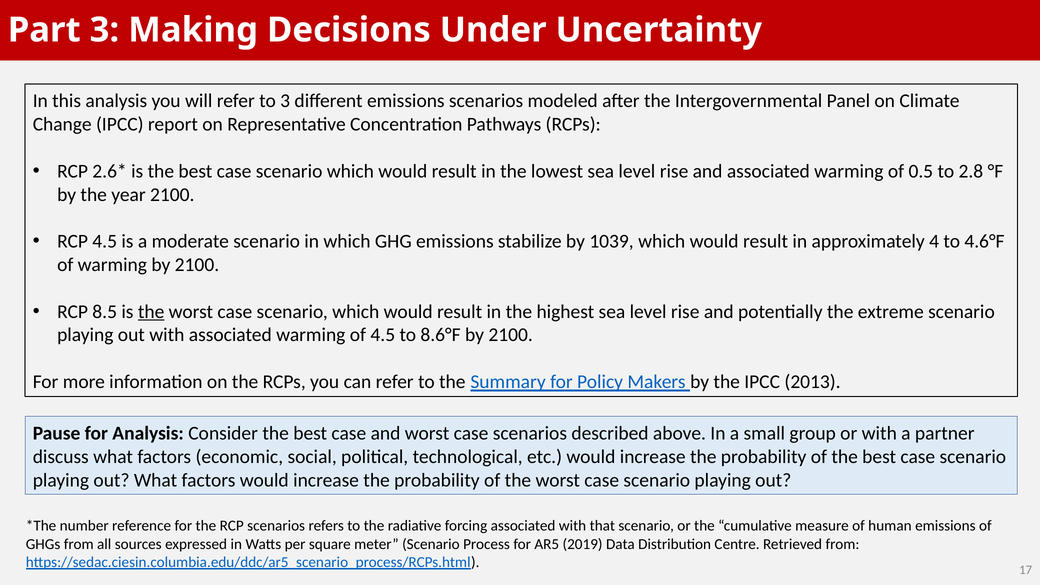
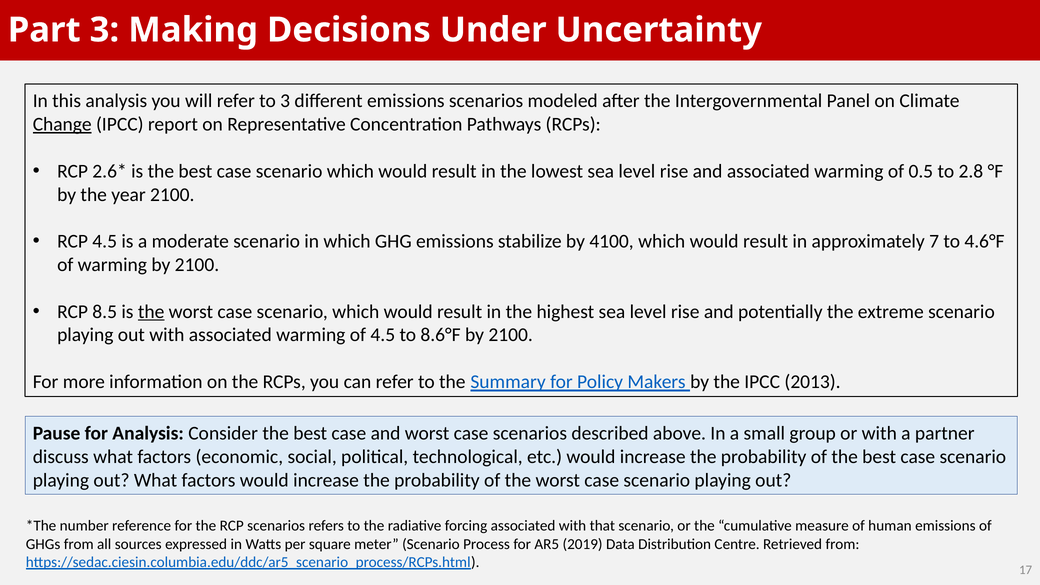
Change underline: none -> present (62, 124)
1039: 1039 -> 4100 (612, 241)
4: 4 -> 7 (934, 241)
